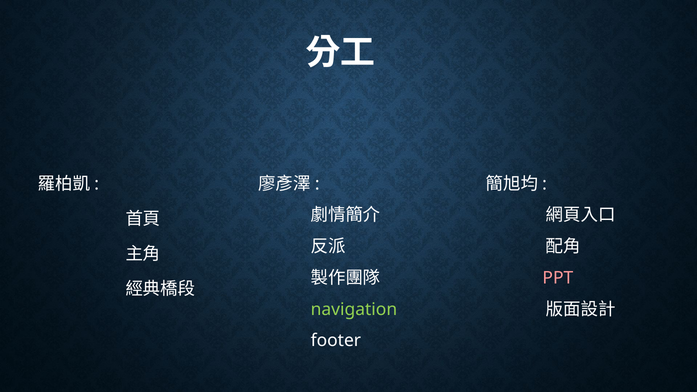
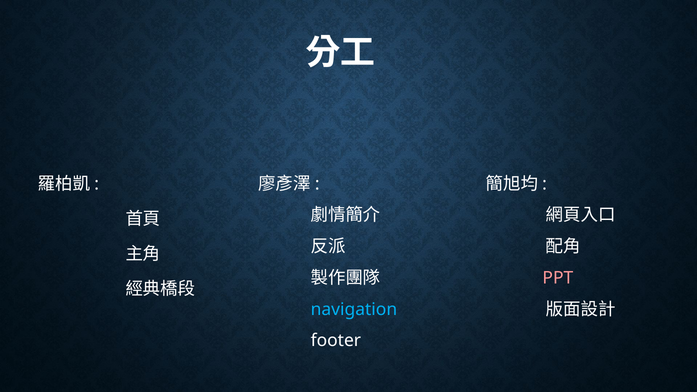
navigation colour: light green -> light blue (354, 309)
